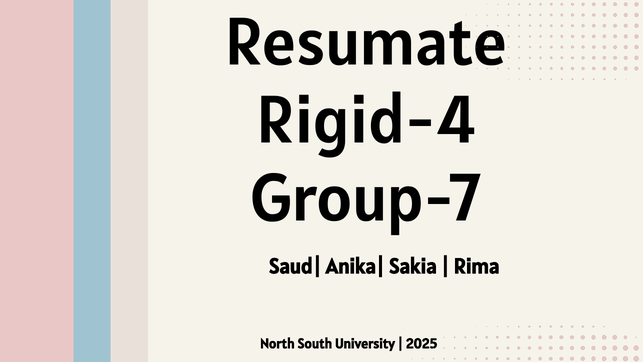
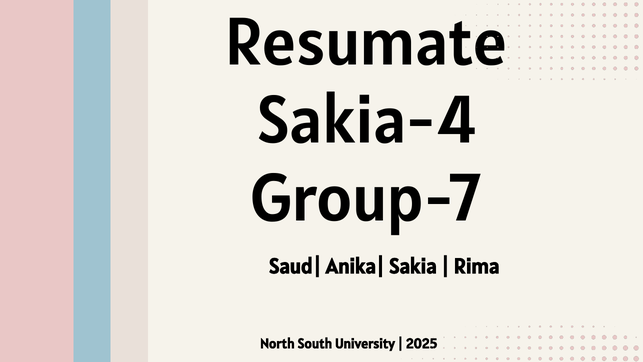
Rigid-4: Rigid-4 -> Sakia-4 (367, 121)
